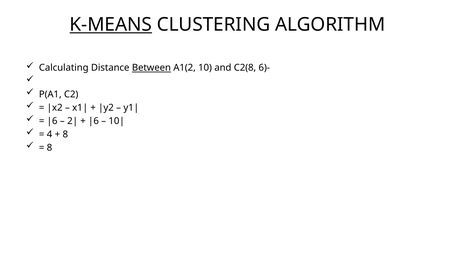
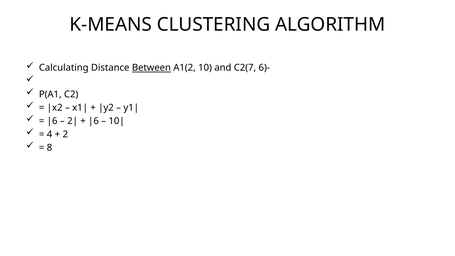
K-MEANS underline: present -> none (111, 25)
C2(8: C2(8 -> C2(7 (245, 68)
8: 8 -> 2 (65, 134)
